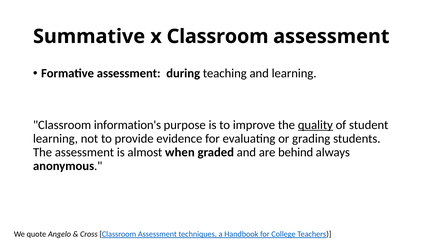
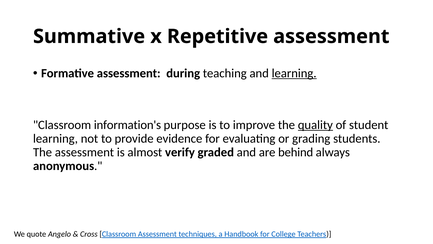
x Classroom: Classroom -> Repetitive (218, 36)
learning underline: none -> present (294, 73)
when: when -> verify (180, 152)
